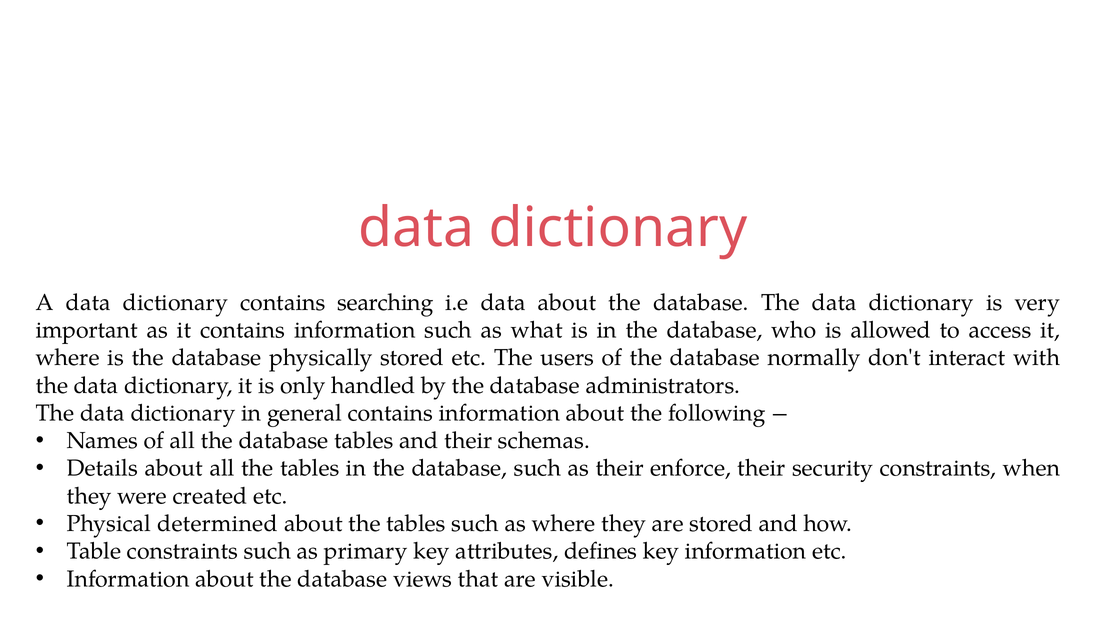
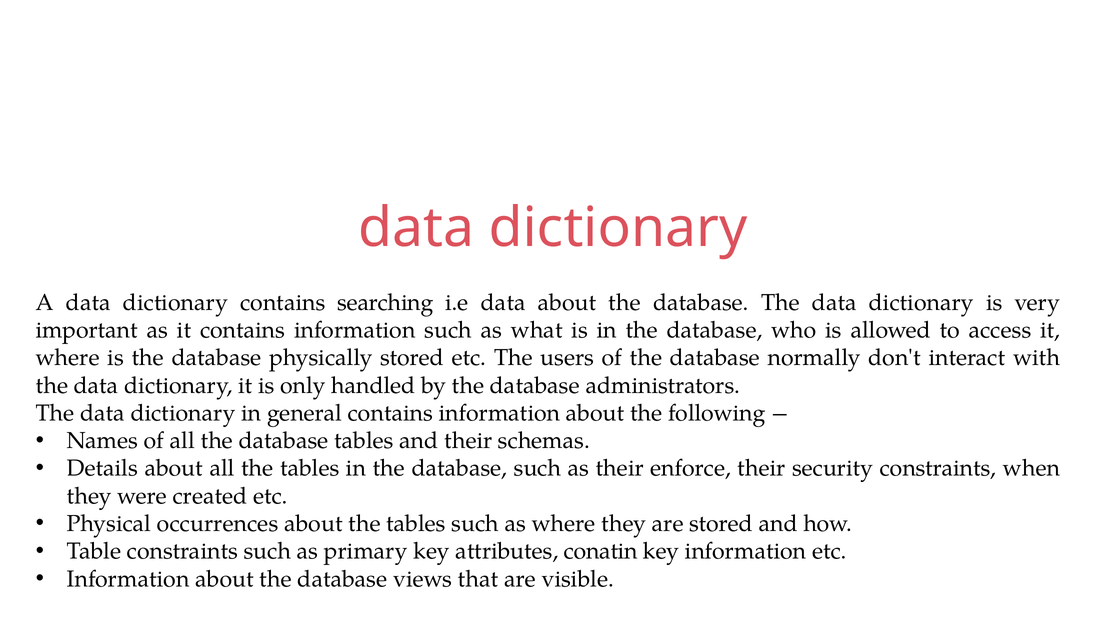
determined: determined -> occurrences (218, 524)
defines: defines -> conatin (601, 551)
